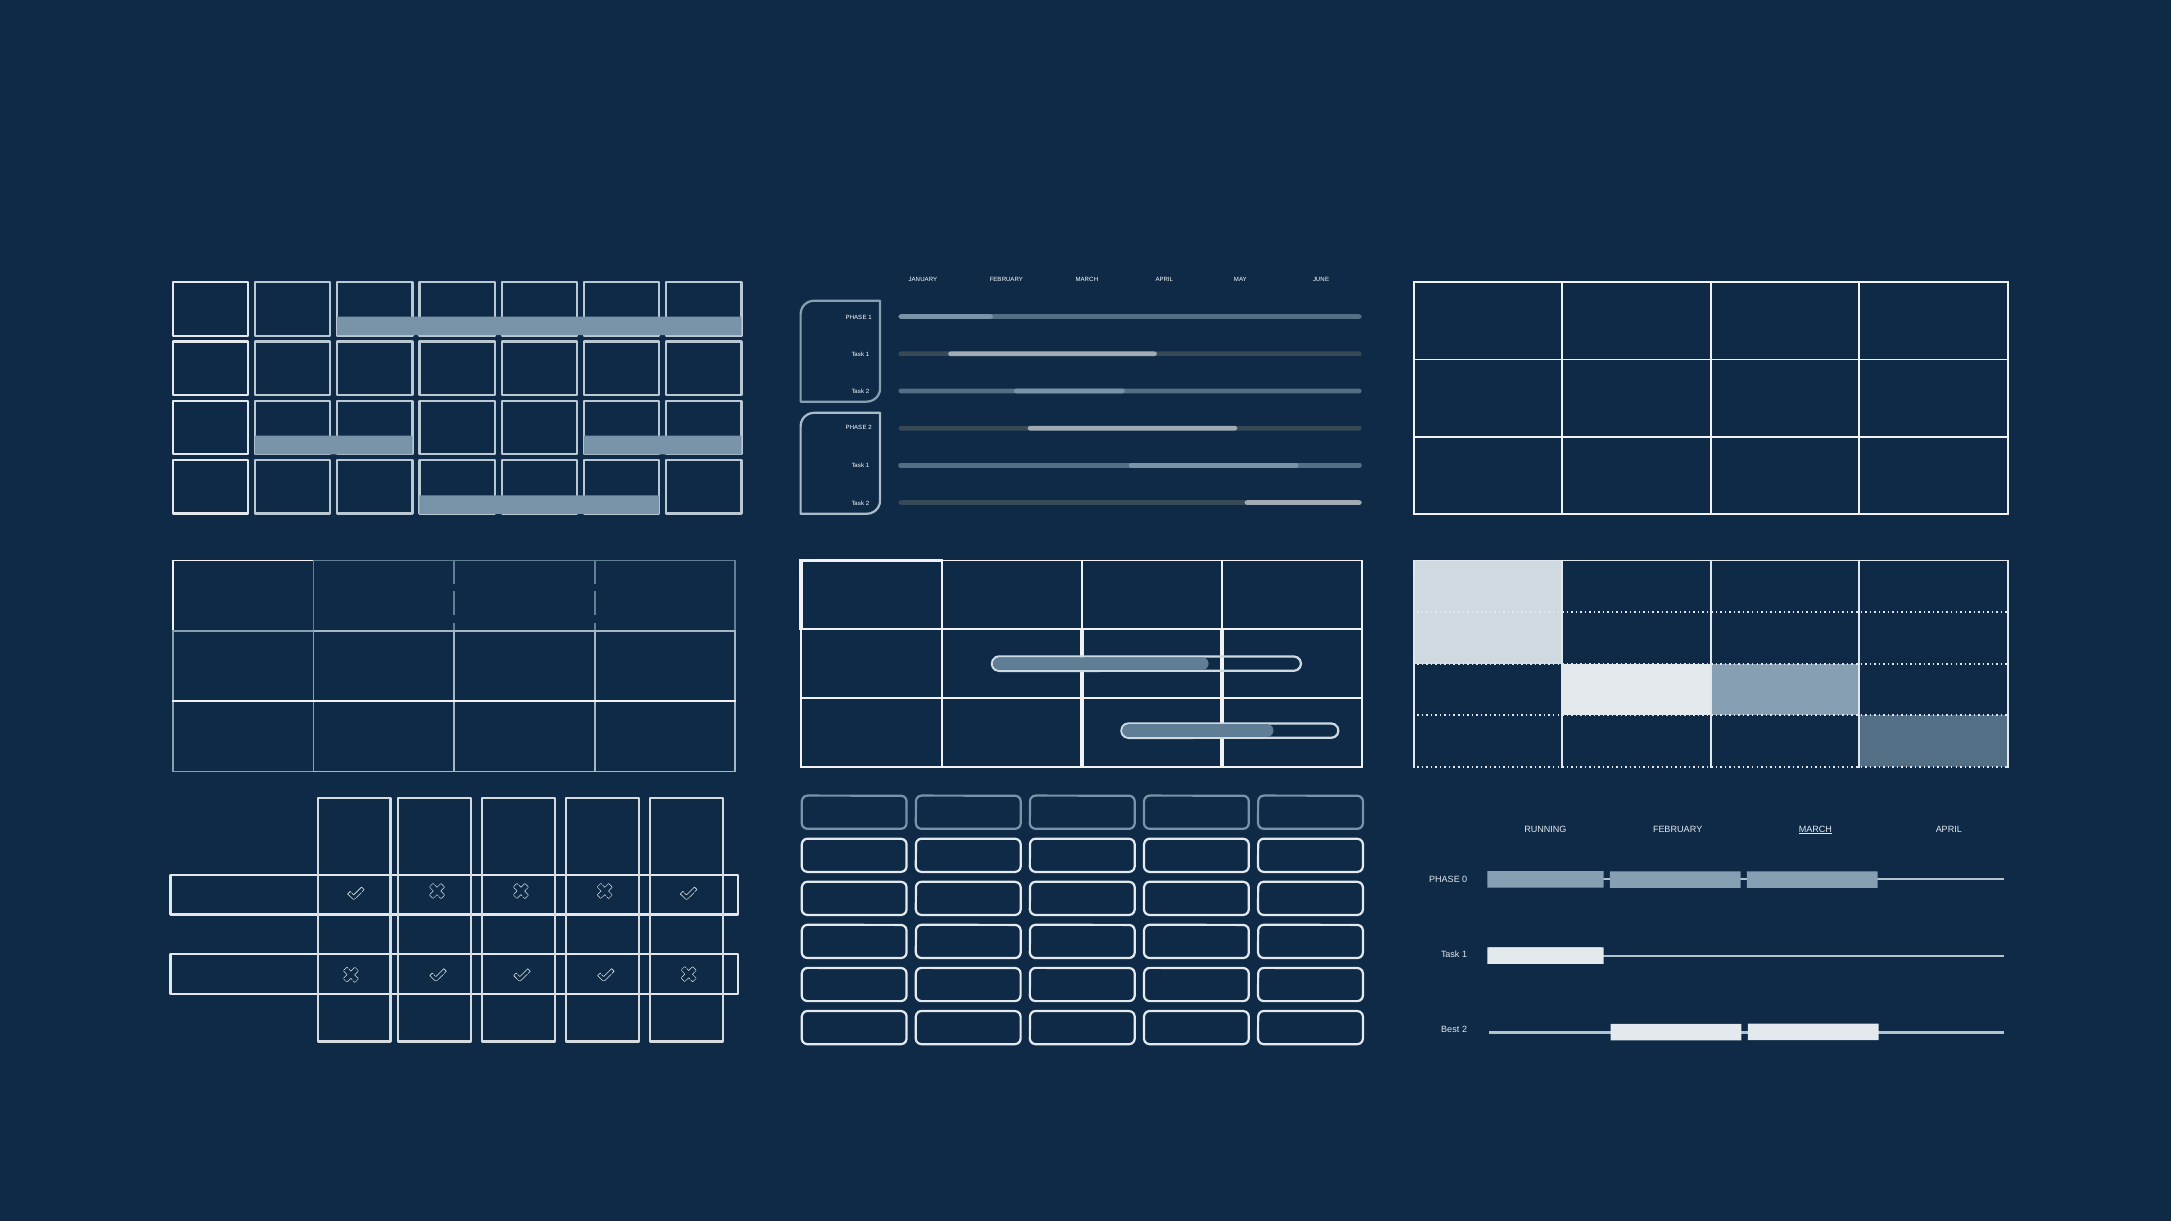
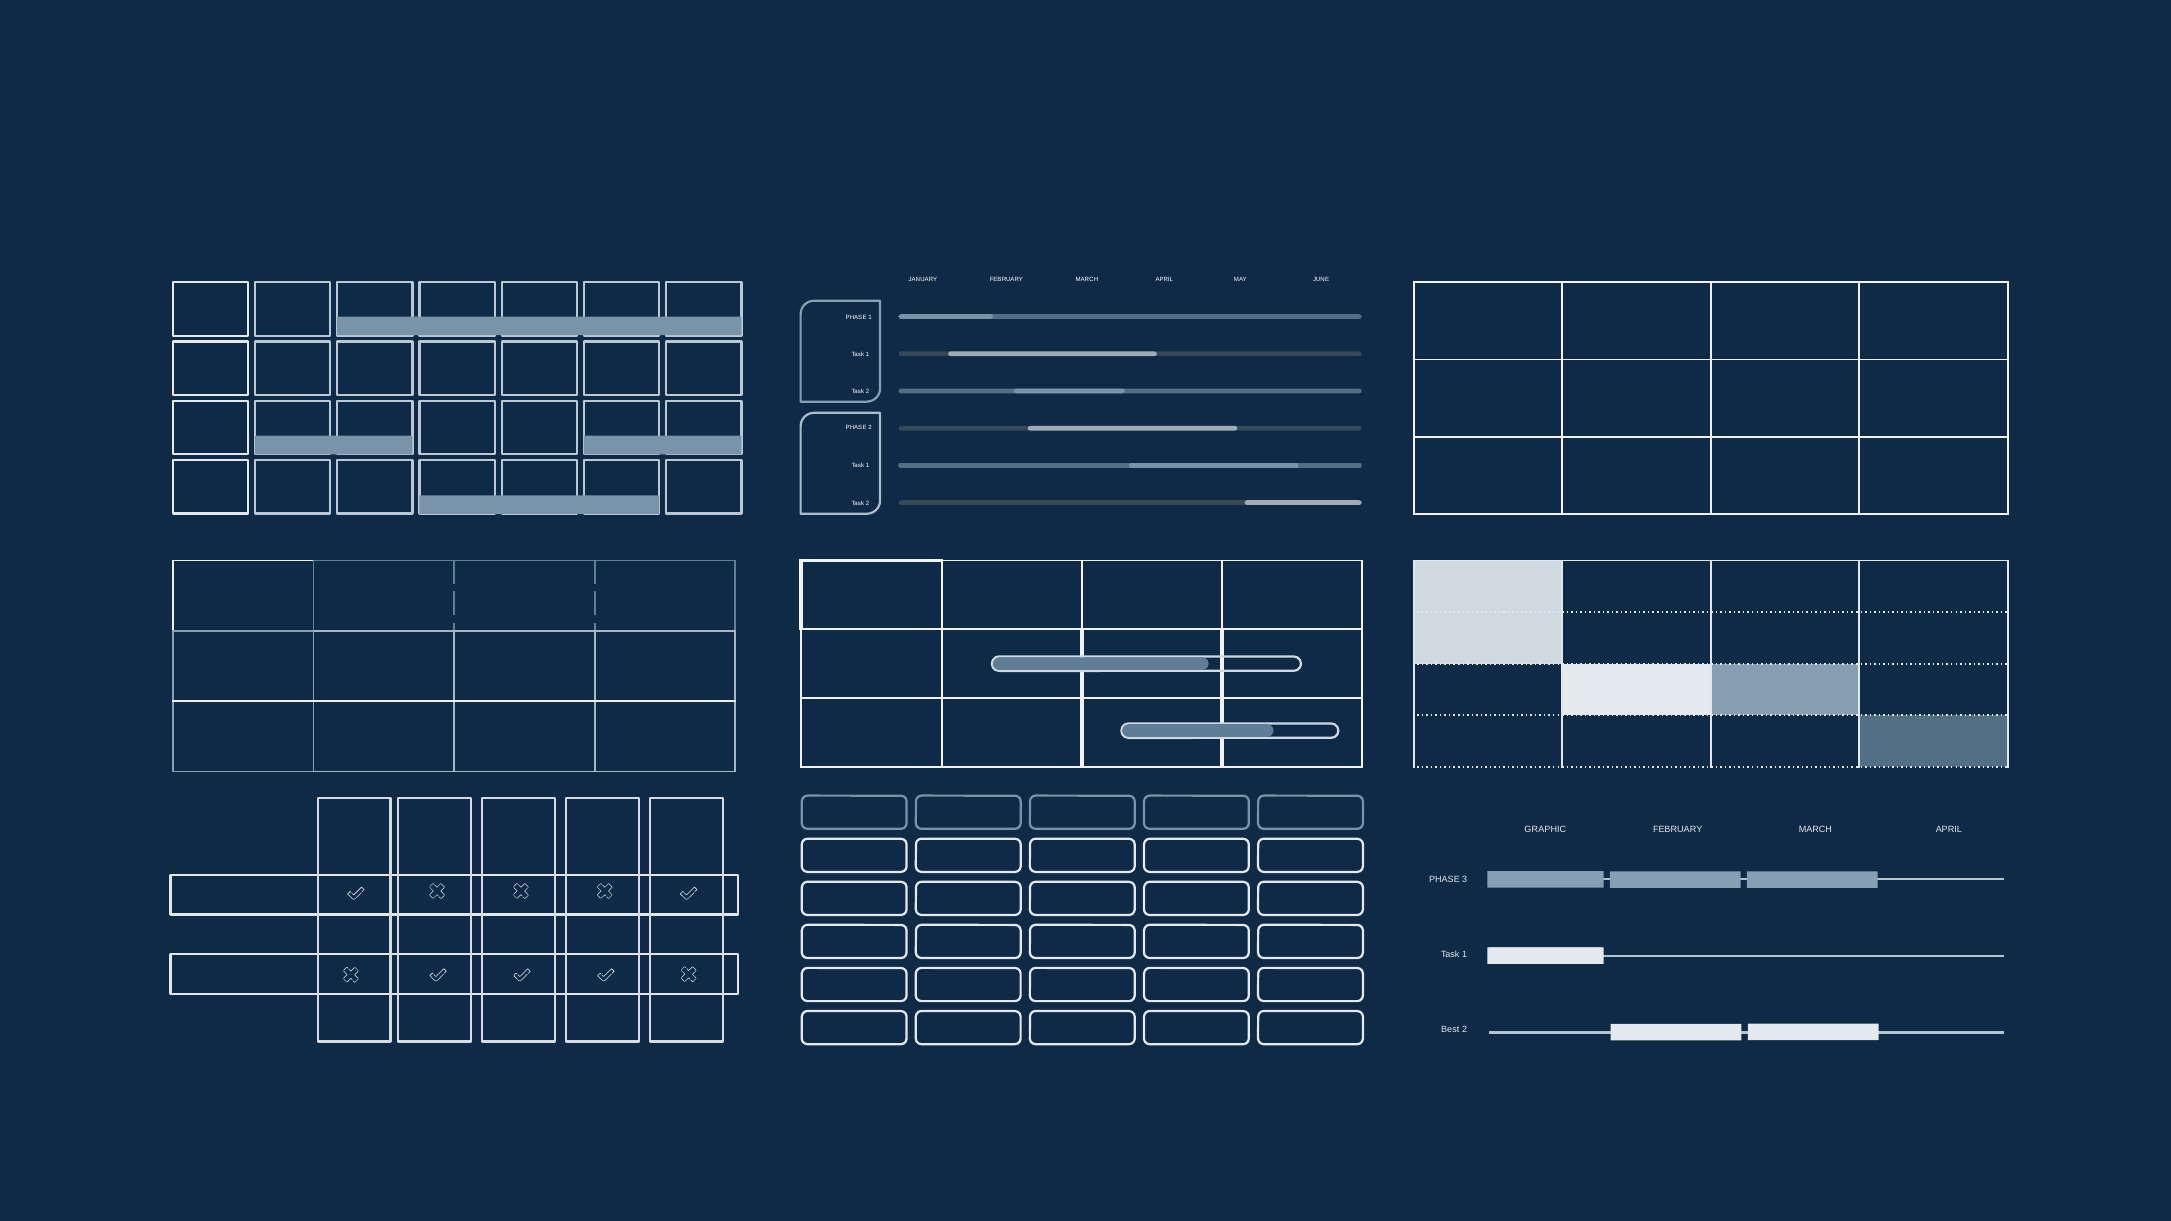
RUNNING: RUNNING -> GRAPHIC (1545, 830)
MARCH underline: present -> none (1815, 830)
0: 0 -> 3 (1465, 880)
